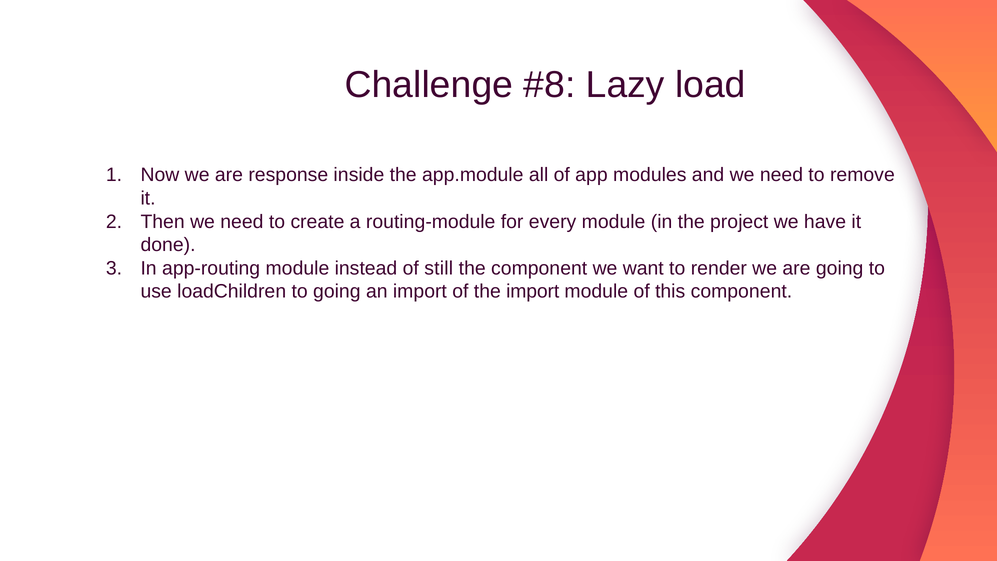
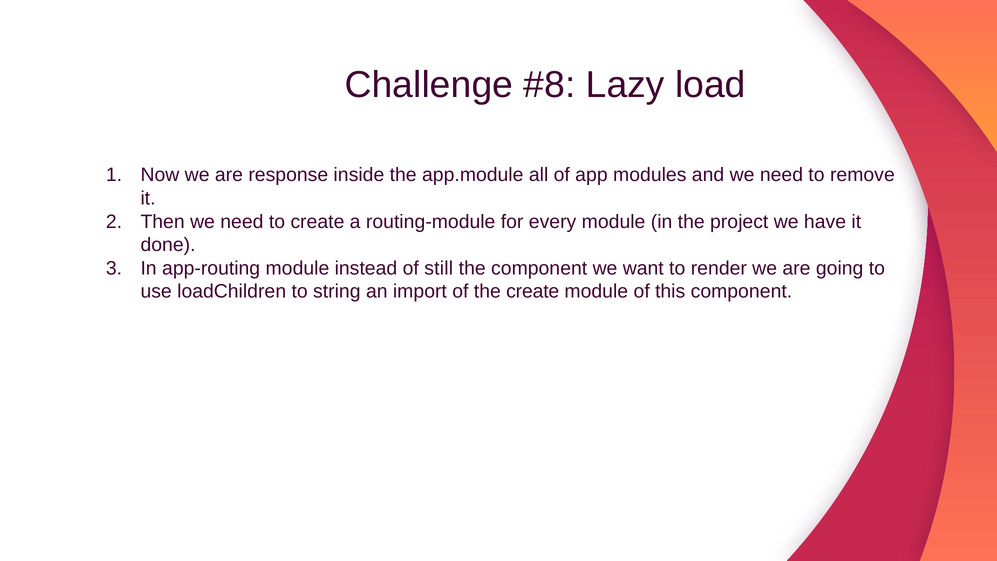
to going: going -> string (337, 291)
the import: import -> create (533, 291)
